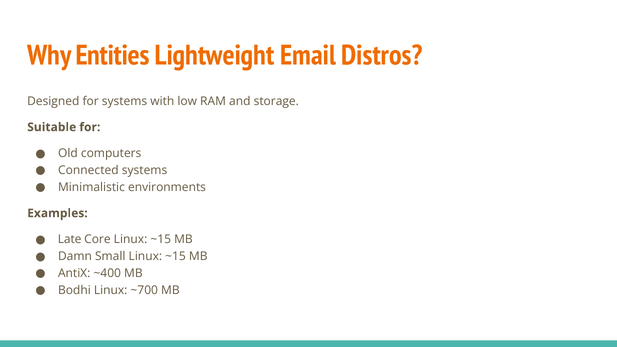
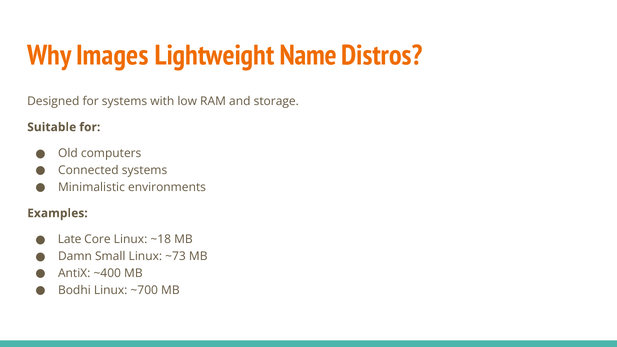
Entities: Entities -> Images (112, 56)
Email: Email -> Name (308, 56)
Core Linux ~15: ~15 -> ~18 (161, 239)
Small Linux ~15: ~15 -> ~73 (175, 256)
